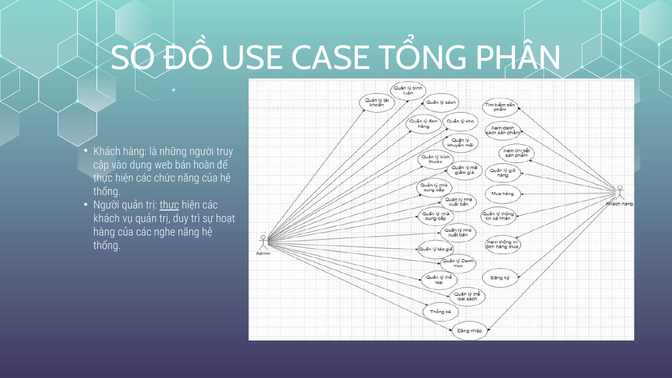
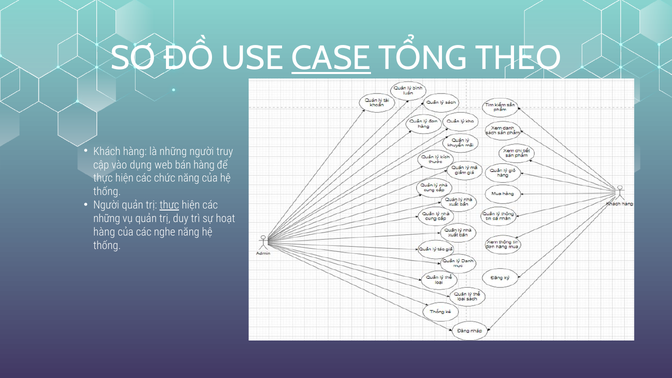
CASE underline: none -> present (331, 58)
PHÂN: PHÂN -> THEO (518, 58)
bán hoàn: hoàn -> hàng (204, 165)
khách: khách -> những (107, 219)
